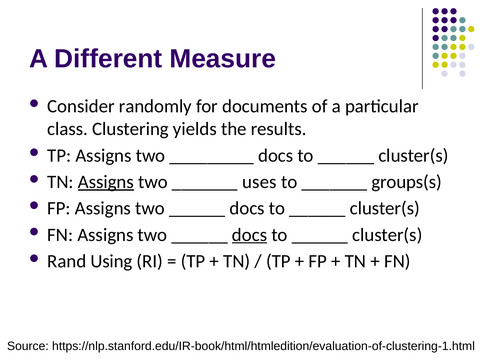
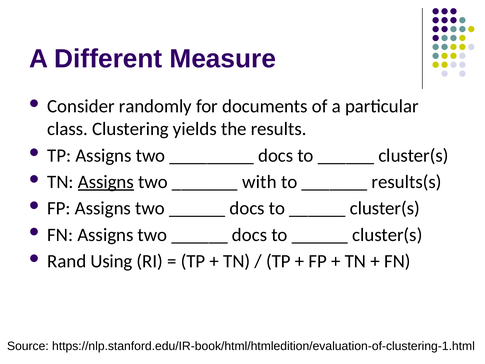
uses: uses -> with (259, 182)
groups(s: groups(s -> results(s (407, 182)
docs underline: present -> none (250, 235)
